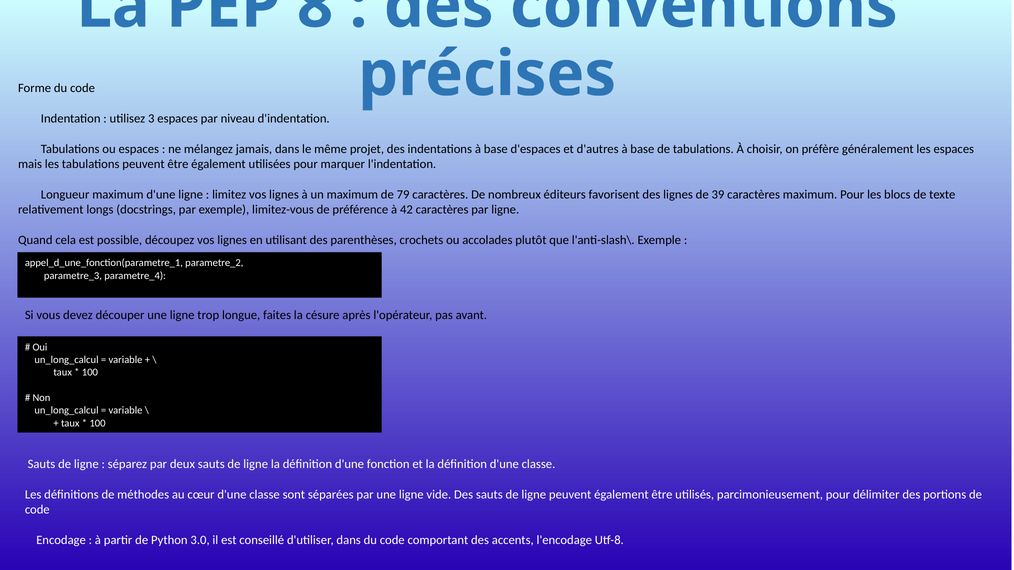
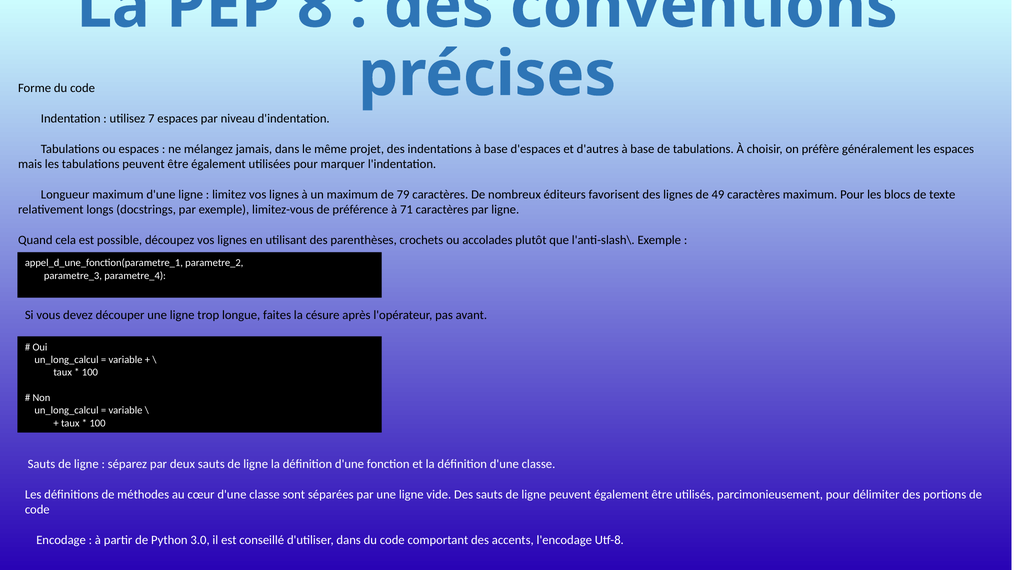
3: 3 -> 7 (151, 119)
39: 39 -> 49 (718, 195)
42: 42 -> 71 (406, 210)
